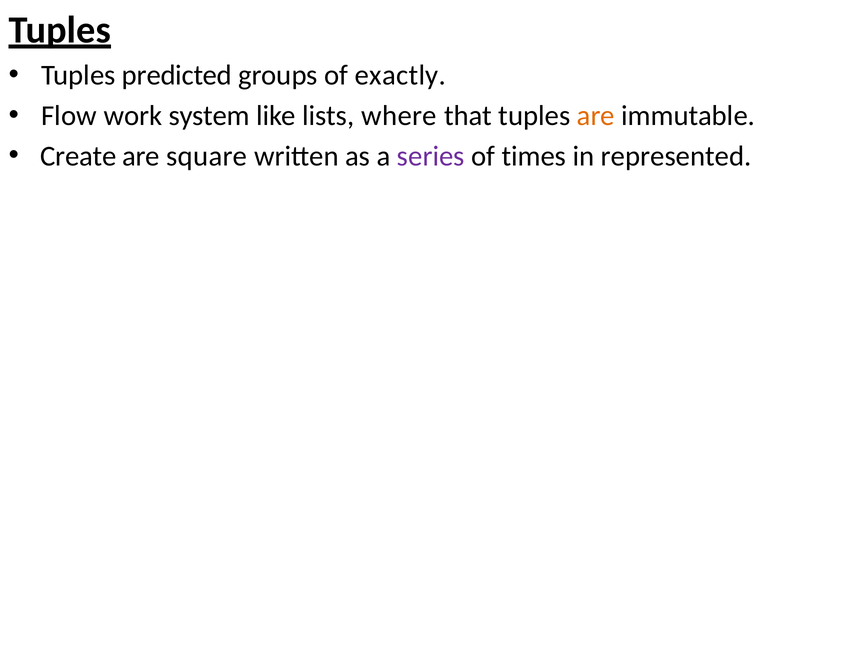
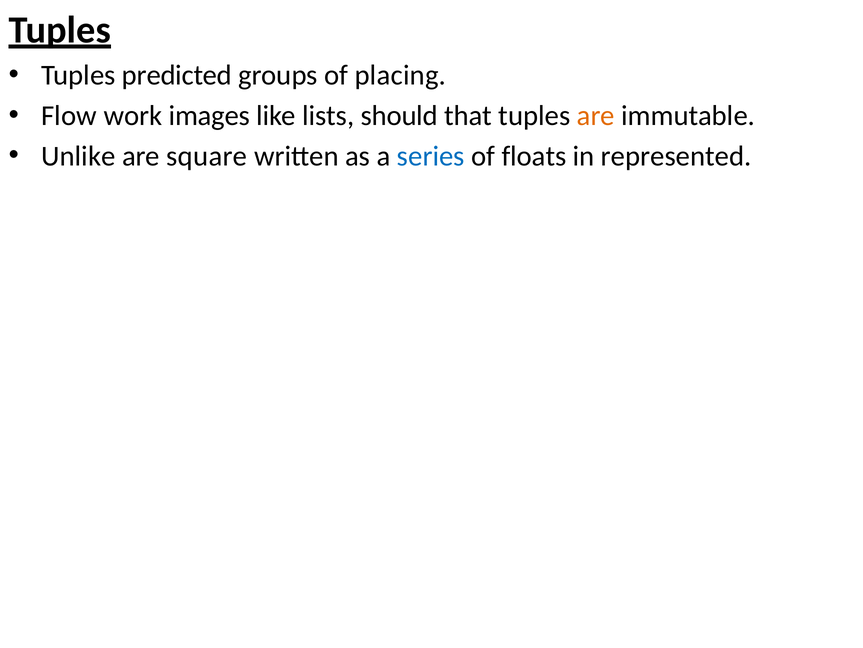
exactly: exactly -> placing (400, 75)
system: system -> images (209, 116)
where: where -> should (399, 116)
Create: Create -> Unlike (78, 156)
series colour: purple -> blue (431, 156)
times: times -> floats (534, 156)
